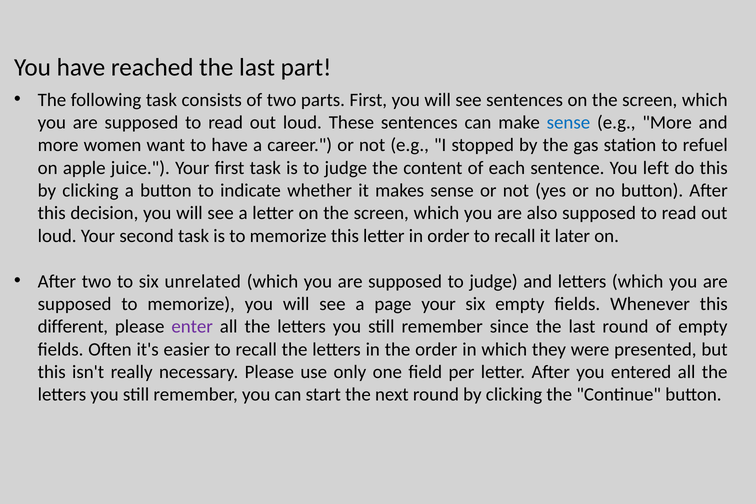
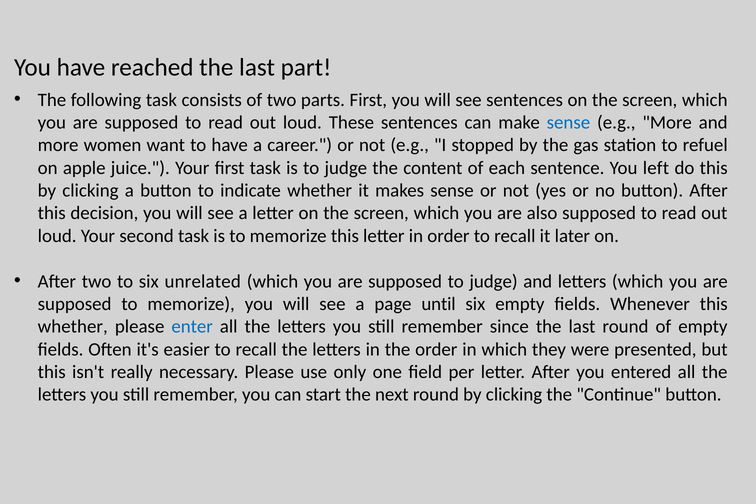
page your: your -> until (439, 304)
different: different -> whether (73, 327)
enter colour: purple -> blue (192, 327)
